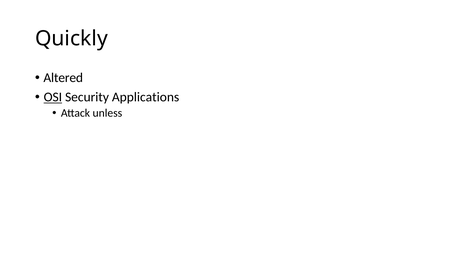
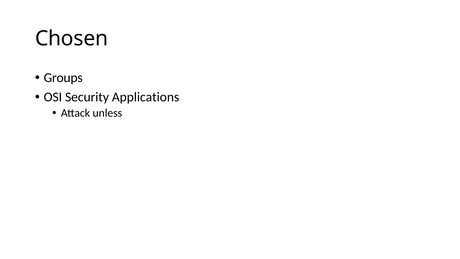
Quickly: Quickly -> Chosen (72, 39)
Altered: Altered -> Groups (63, 78)
OSI underline: present -> none (53, 97)
